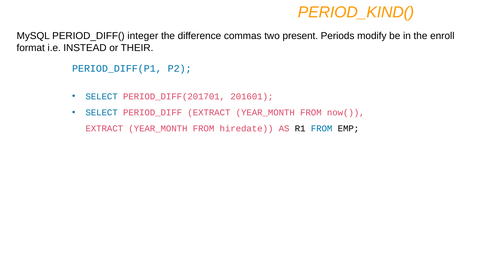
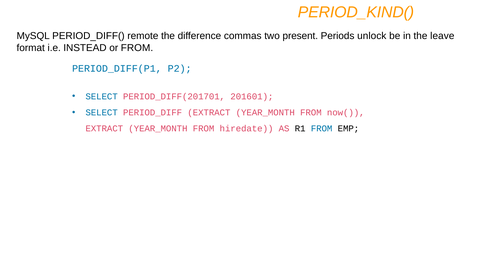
integer: integer -> remote (143, 36)
modify: modify -> unlock (372, 36)
enroll: enroll -> leave (442, 36)
or THEIR: THEIR -> FROM (137, 48)
